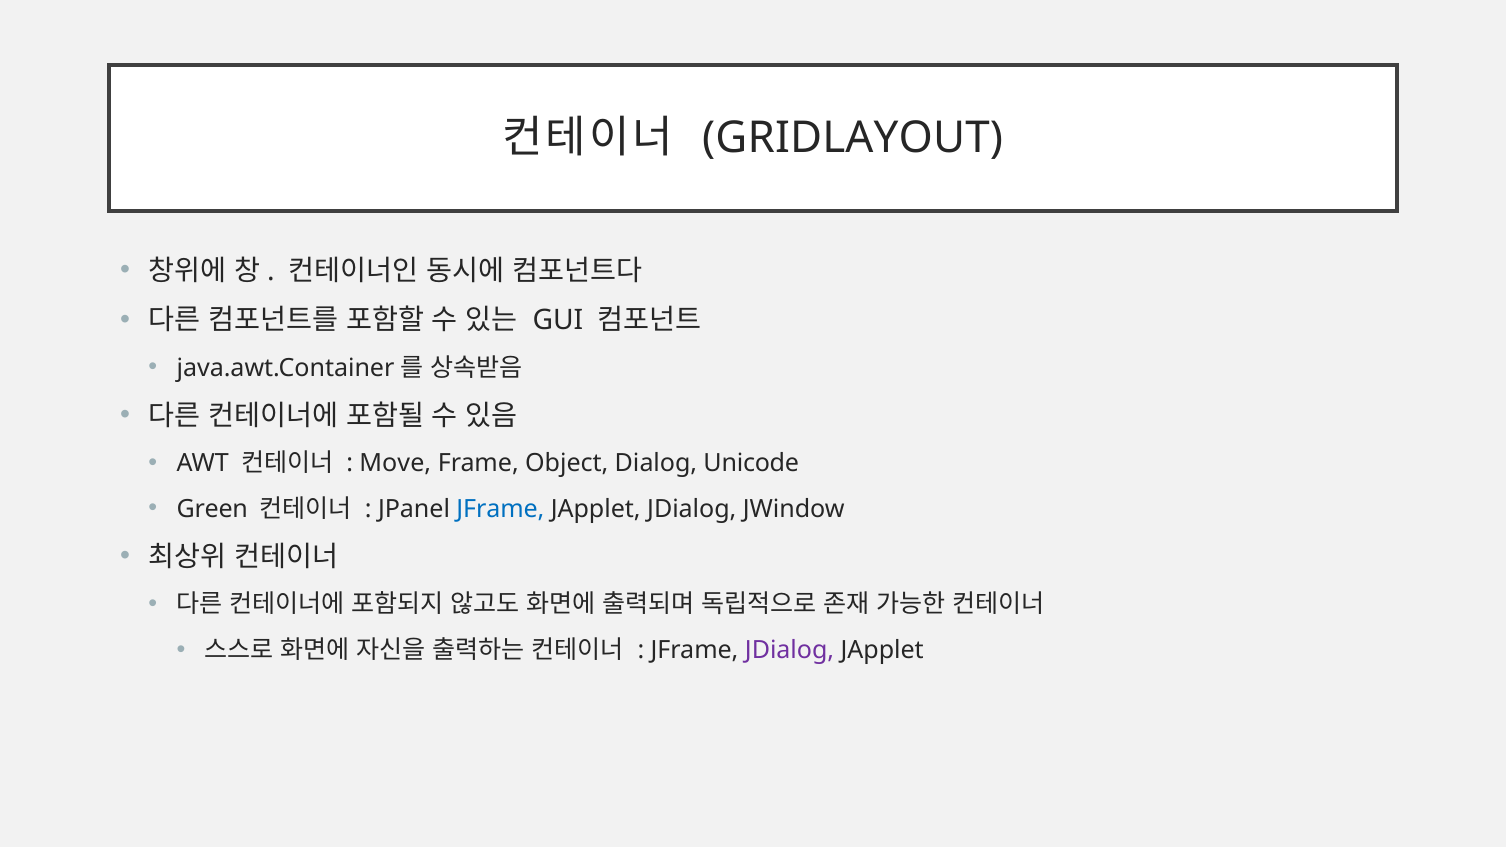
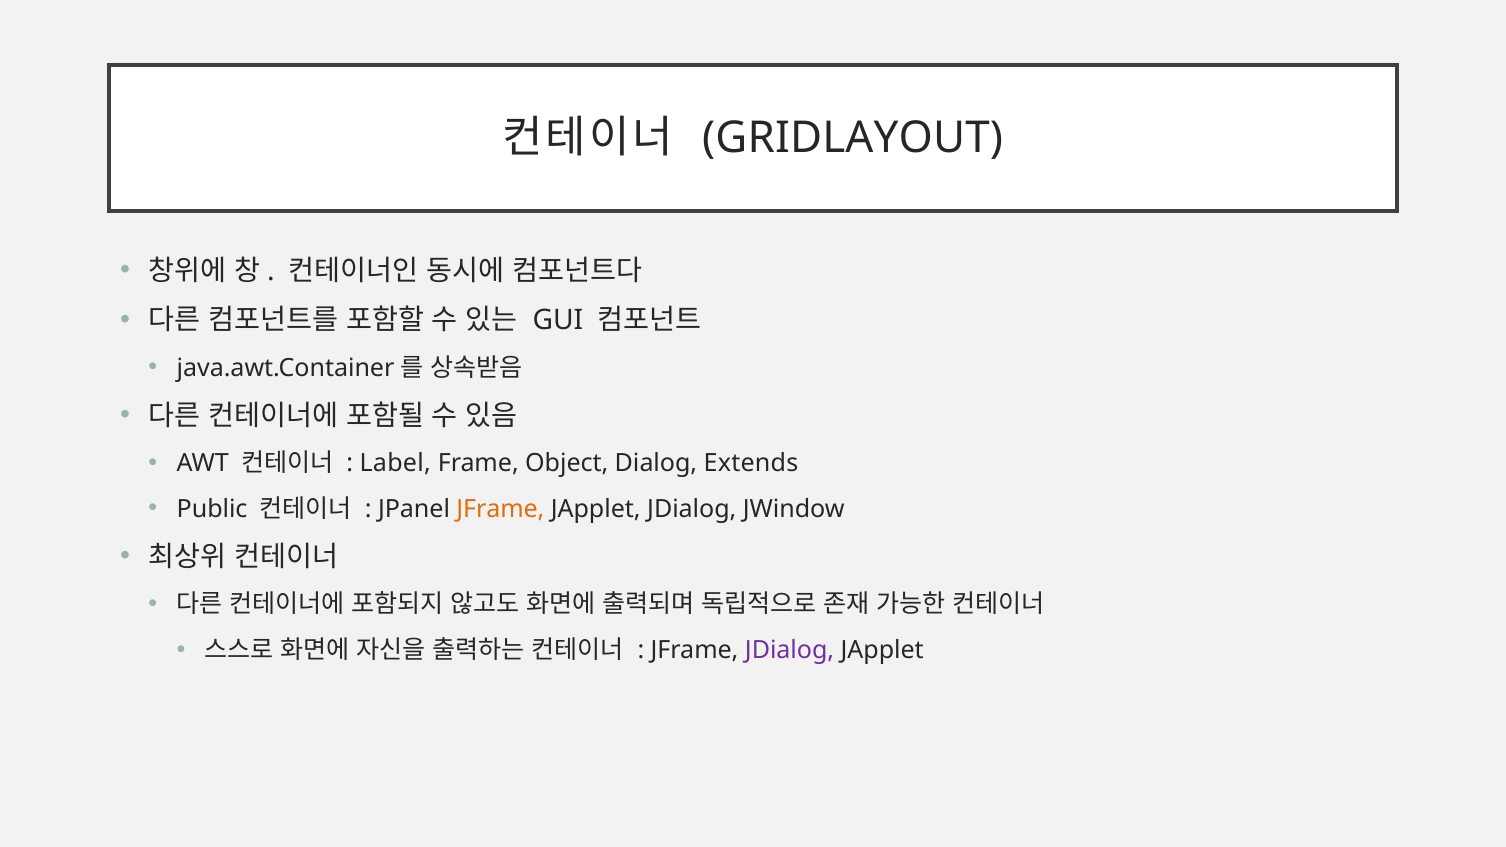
Move: Move -> Label (395, 463)
Unicode: Unicode -> Extends (751, 463)
Green: Green -> Public (212, 509)
JFrame colour: blue -> orange (500, 509)
